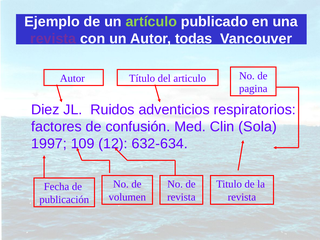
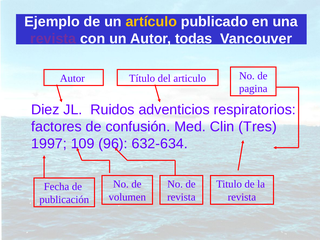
artículo colour: light green -> yellow (151, 22)
Sola: Sola -> Tres (258, 127)
12: 12 -> 96 (113, 144)
